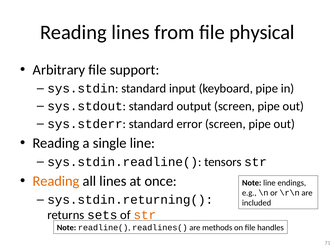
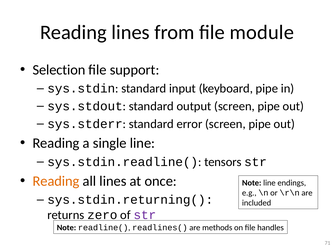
physical: physical -> module (262, 32)
Arbitrary: Arbitrary -> Selection (59, 70)
sets: sets -> zero (102, 215)
str colour: orange -> purple (145, 215)
